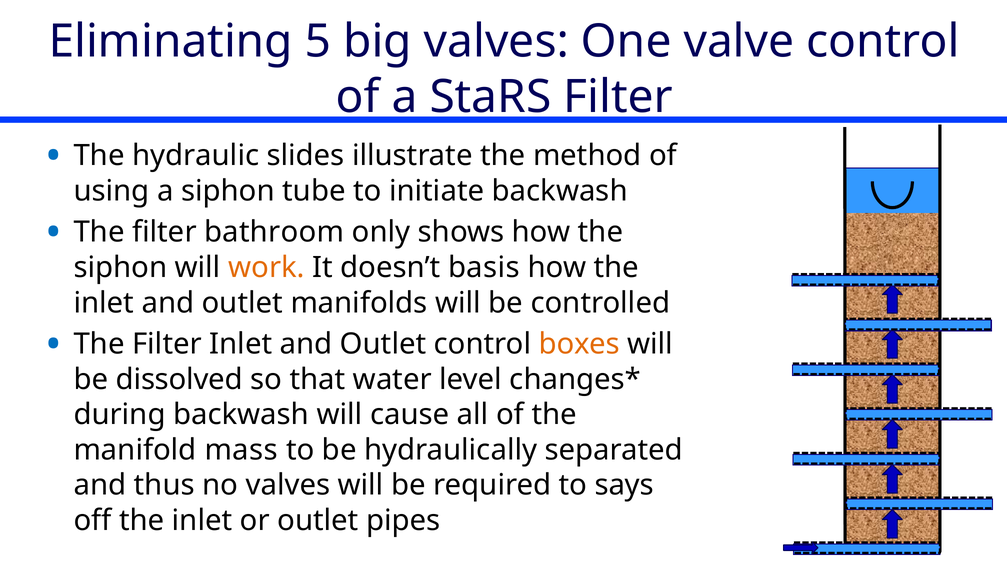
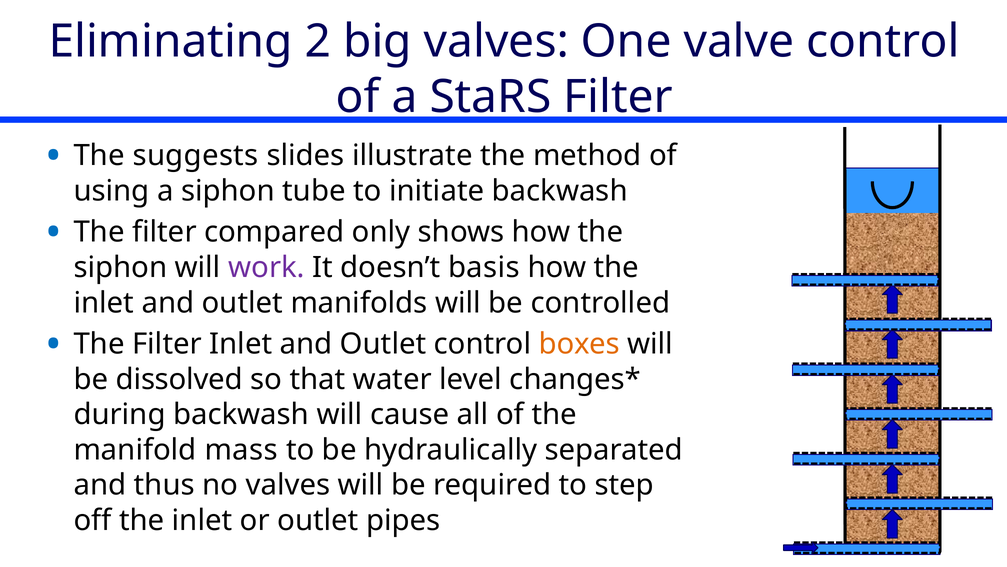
5: 5 -> 2 (318, 42)
hydraulic: hydraulic -> suggests (196, 156)
bathroom: bathroom -> compared (274, 232)
work colour: orange -> purple (266, 267)
says: says -> step (624, 485)
